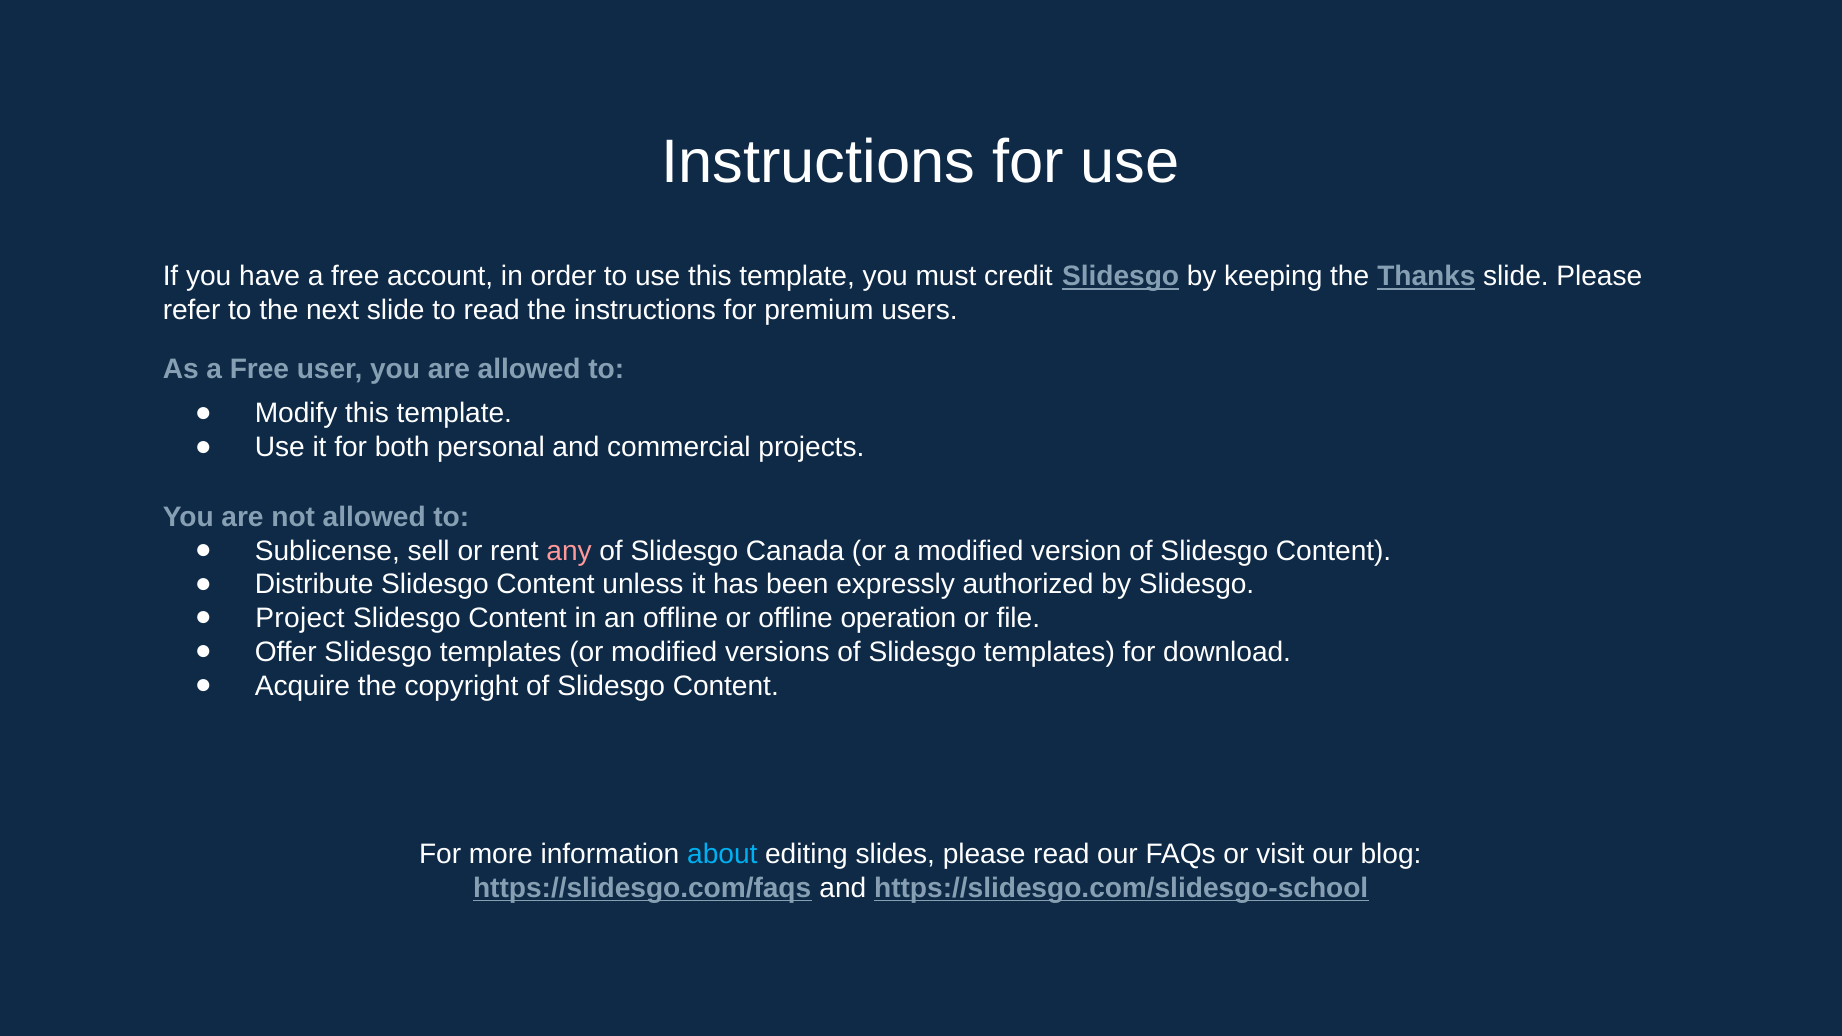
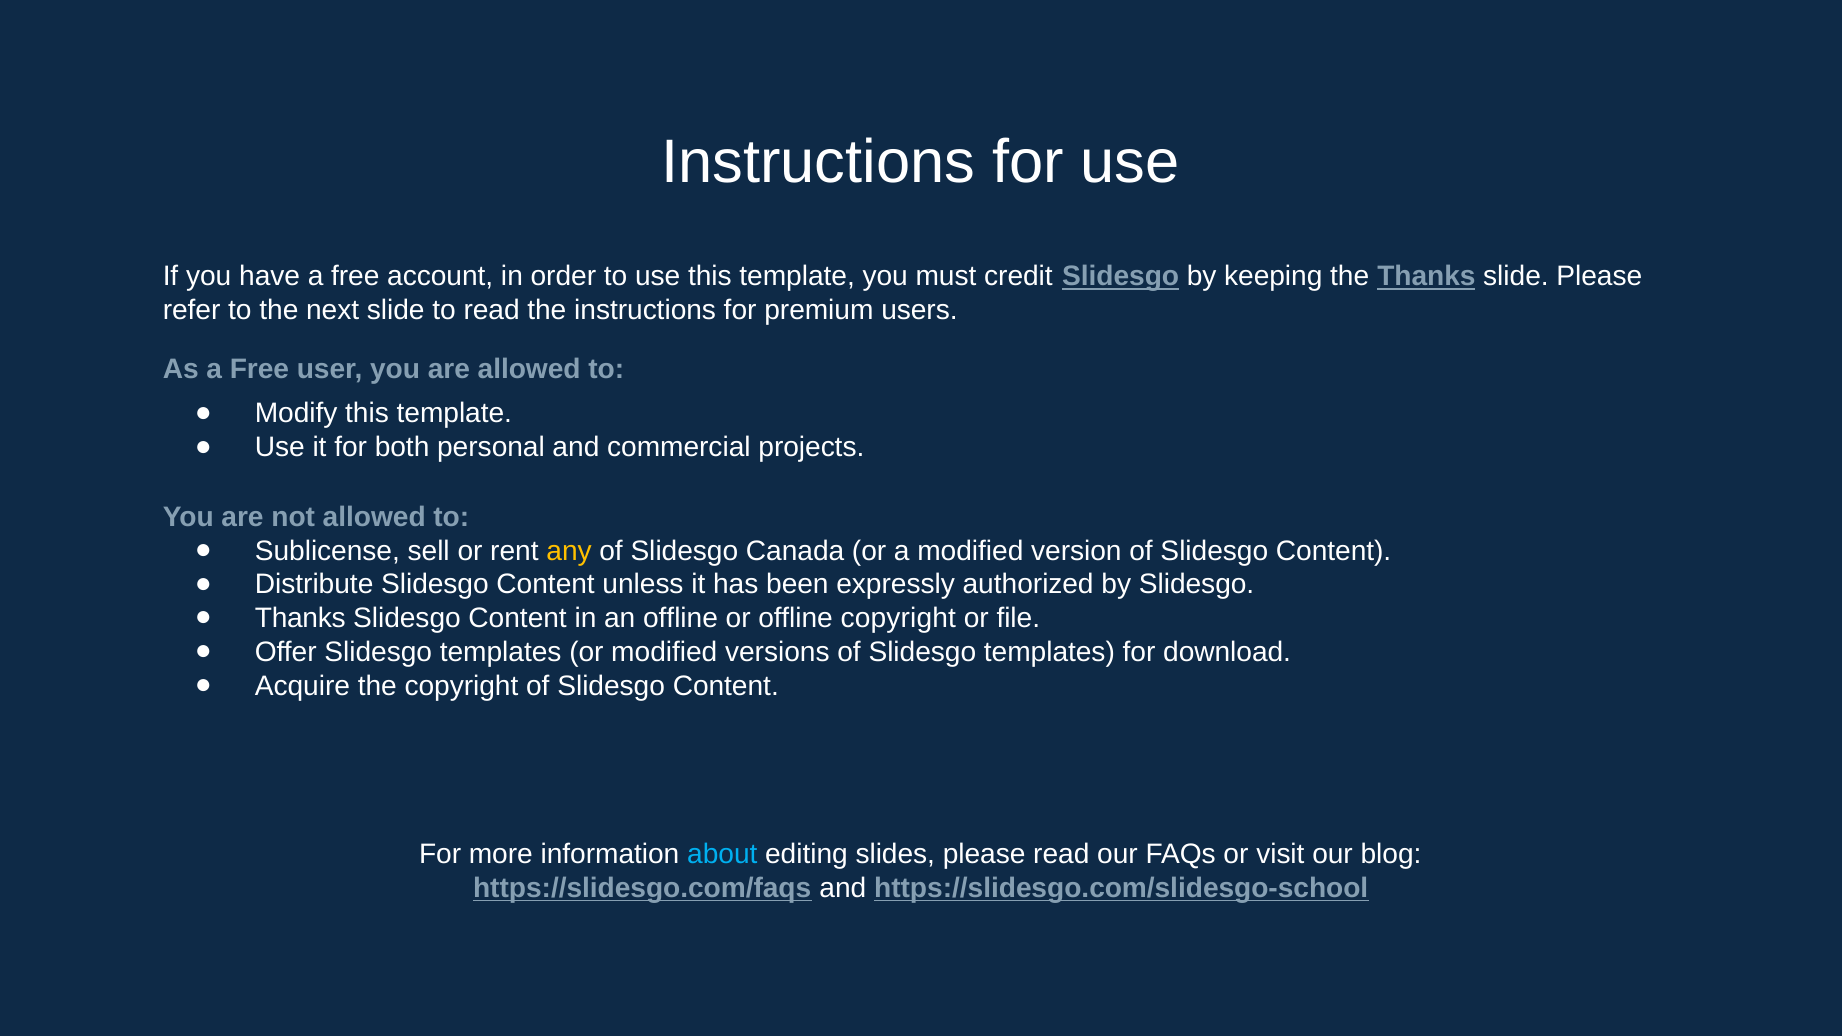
any colour: pink -> yellow (569, 551)
Project: Project -> Thanks (300, 618)
offline operation: operation -> copyright (898, 618)
